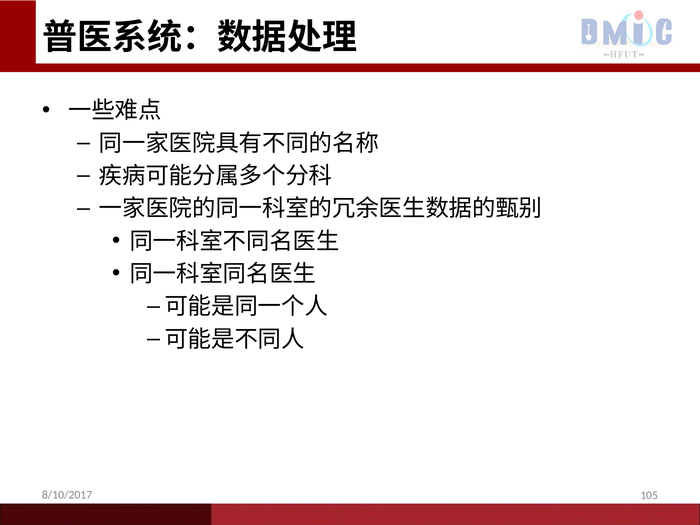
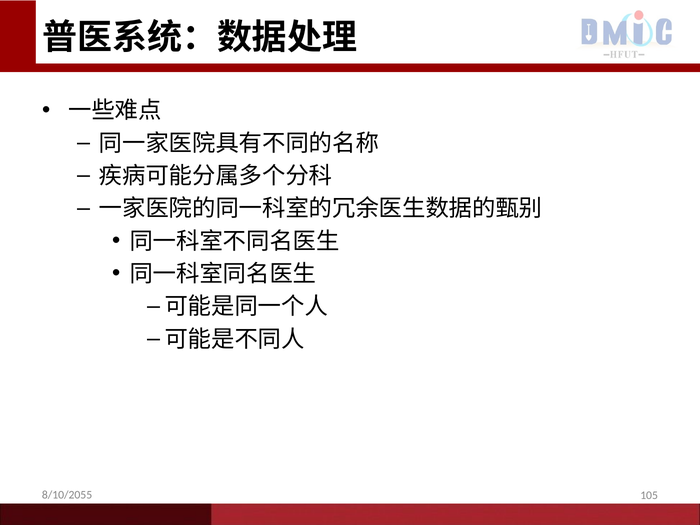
8/10/2017: 8/10/2017 -> 8/10/2055 (67, 495)
